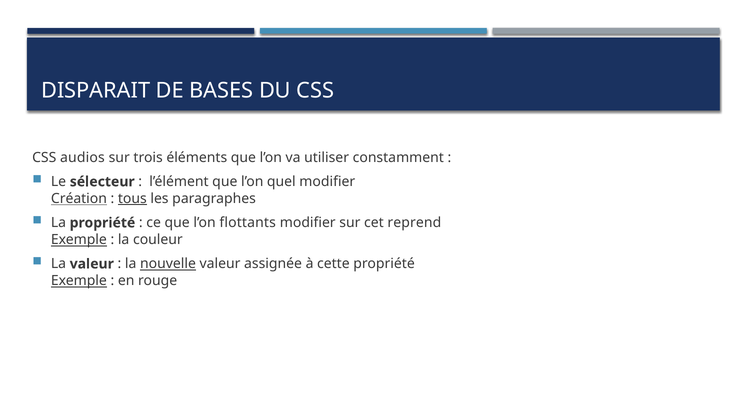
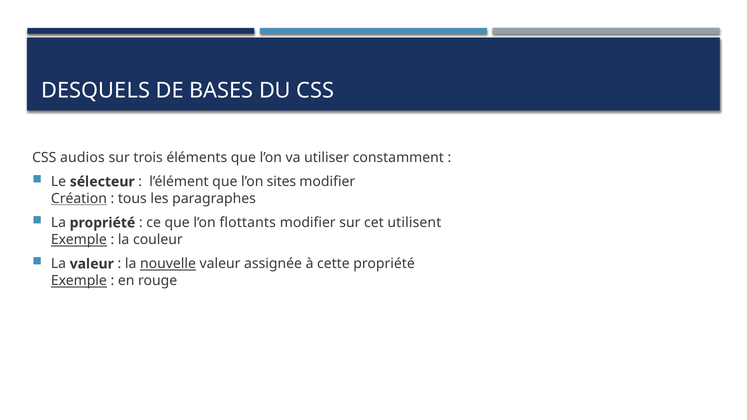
DISPARAIT: DISPARAIT -> DESQUELS (96, 91)
quel: quel -> sites (281, 182)
tous underline: present -> none (132, 199)
reprend: reprend -> utilisent (414, 223)
